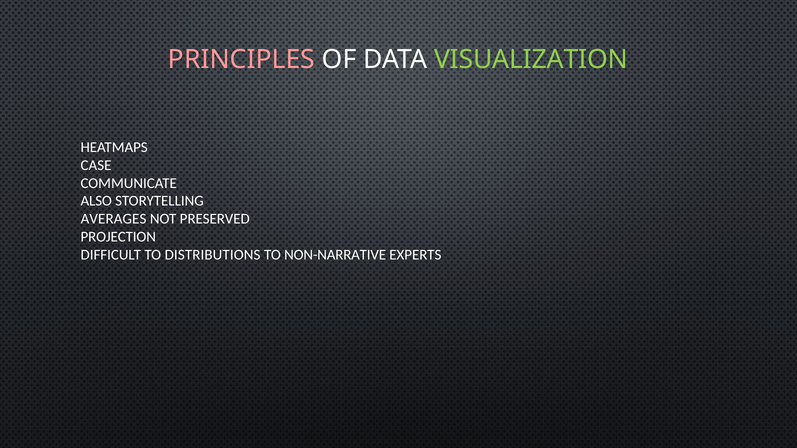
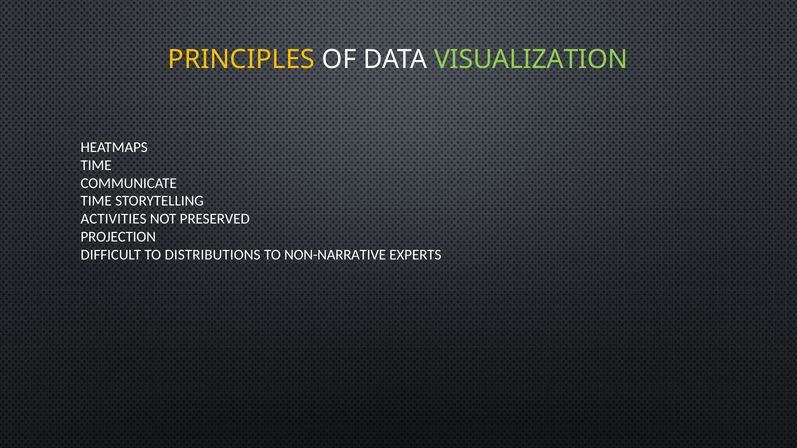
PRINCIPLES colour: pink -> yellow (241, 59)
CASE: CASE -> TIME (96, 165)
ALSO: ALSO -> TIME (96, 201)
AVERAGES: AVERAGES -> ACTIVITIES (114, 219)
